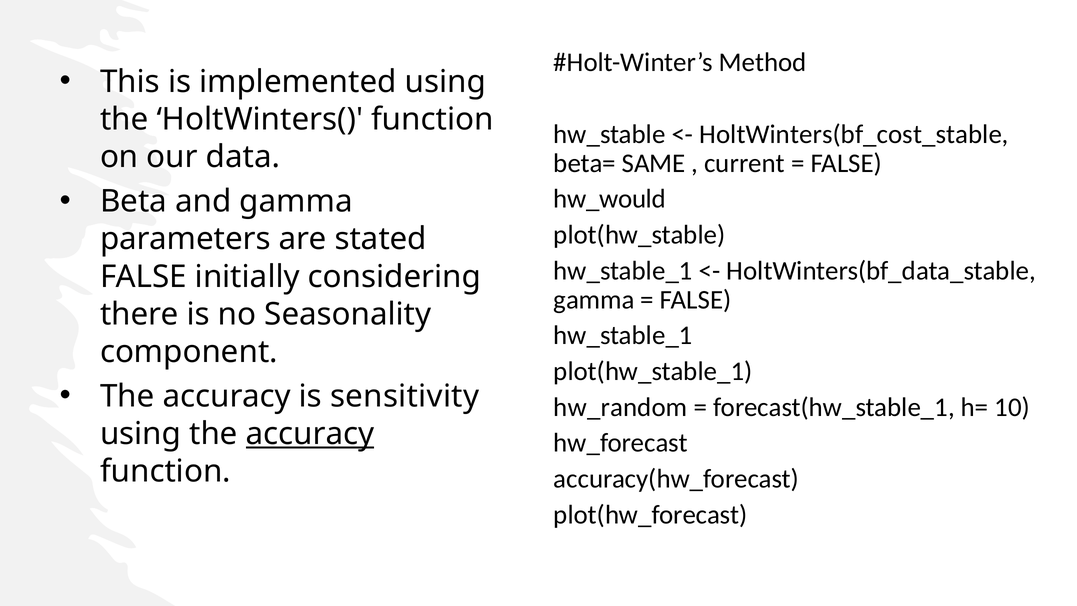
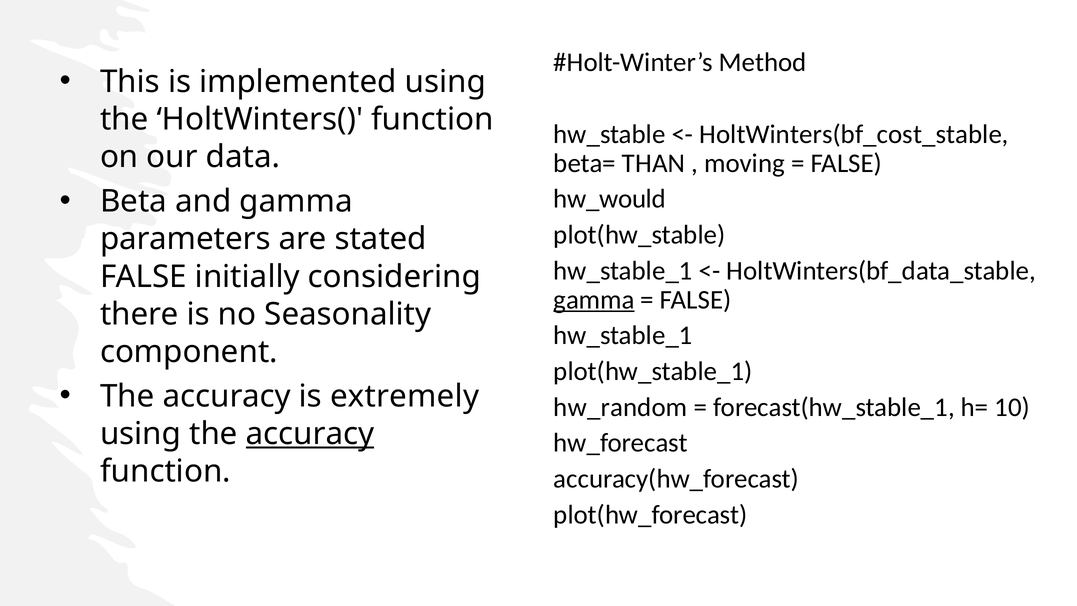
SAME: SAME -> THAN (654, 163)
current: current -> moving (745, 163)
gamma underline: none -> present (594, 300)
sensitivity: sensitivity -> extremely (405, 396)
